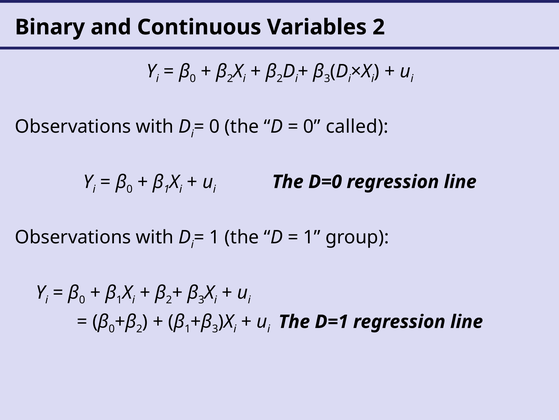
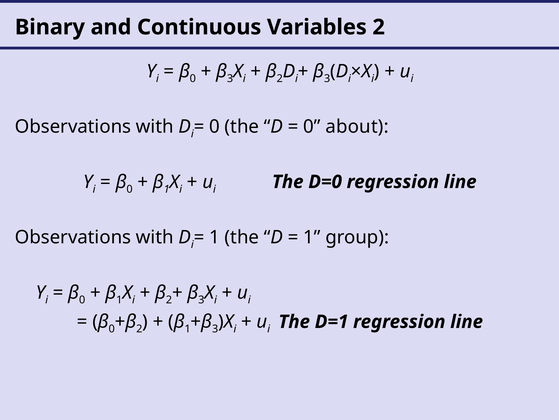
2: 2 -> 3 (230, 78)
called: called -> about (357, 126)
